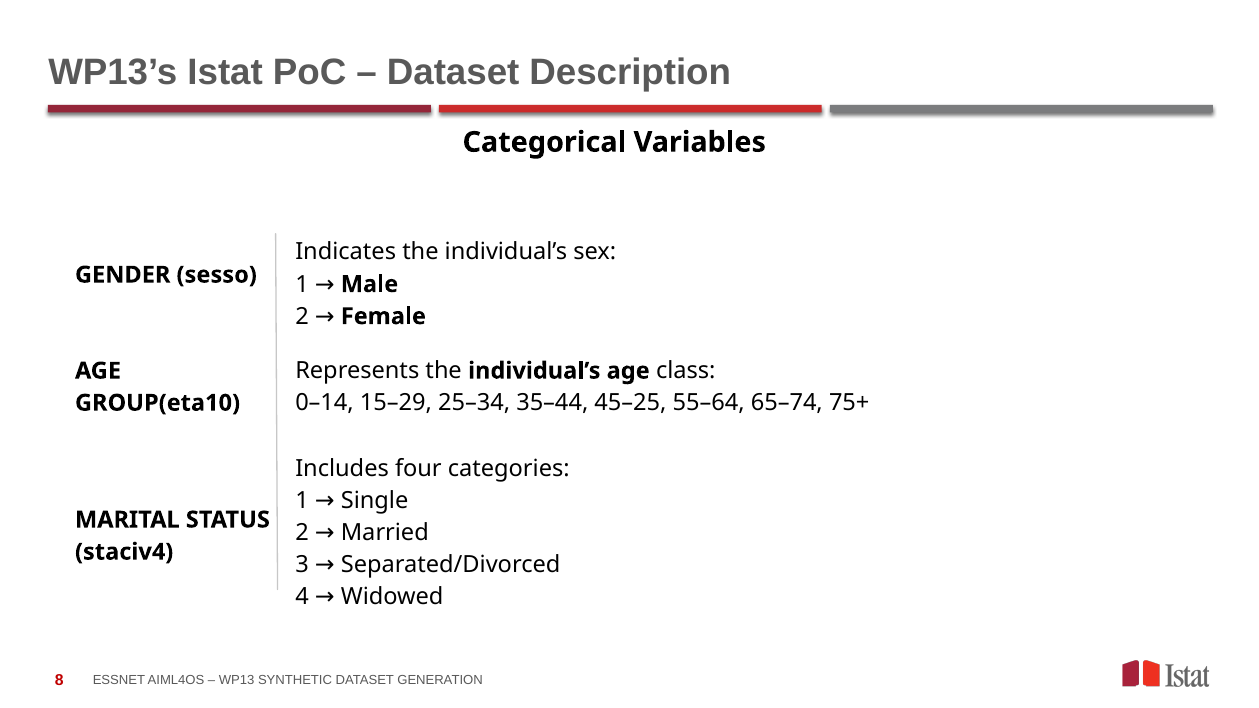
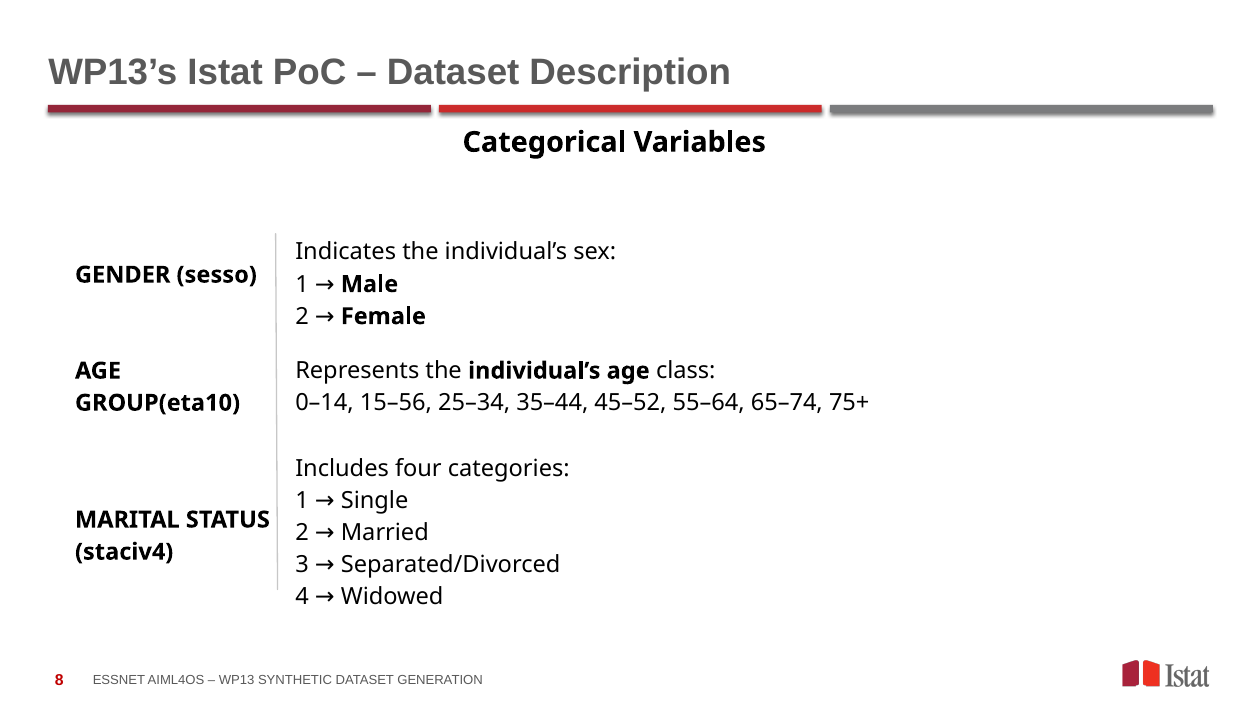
15–29: 15–29 -> 15–56 (396, 403)
45–25: 45–25 -> 45–52 (630, 403)
